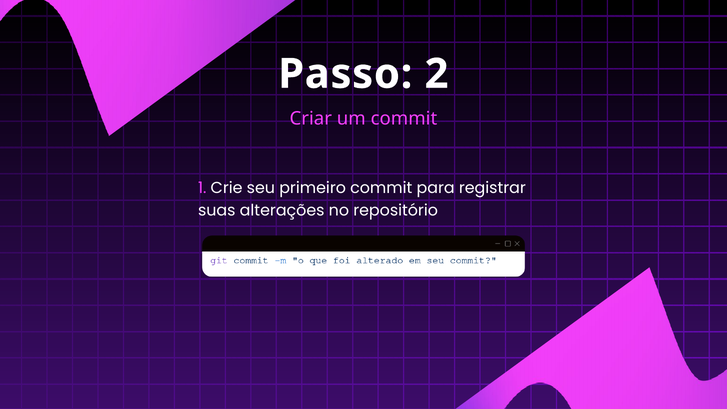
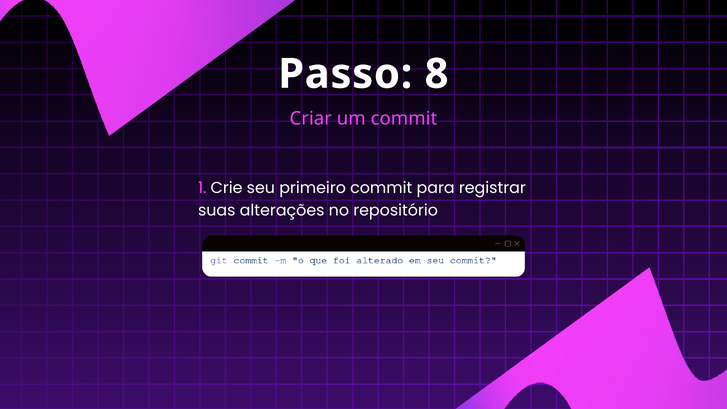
2: 2 -> 8 (437, 74)
